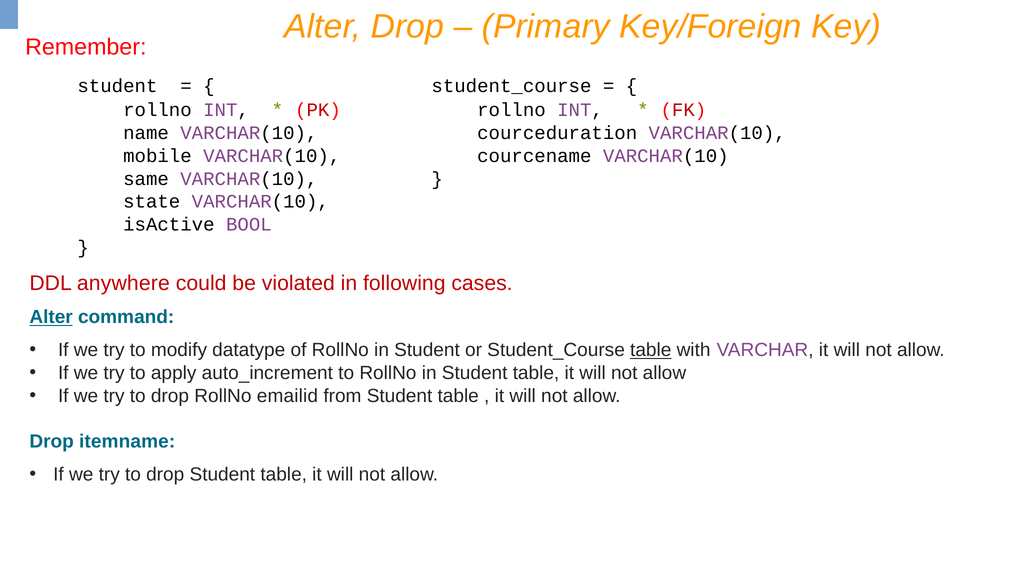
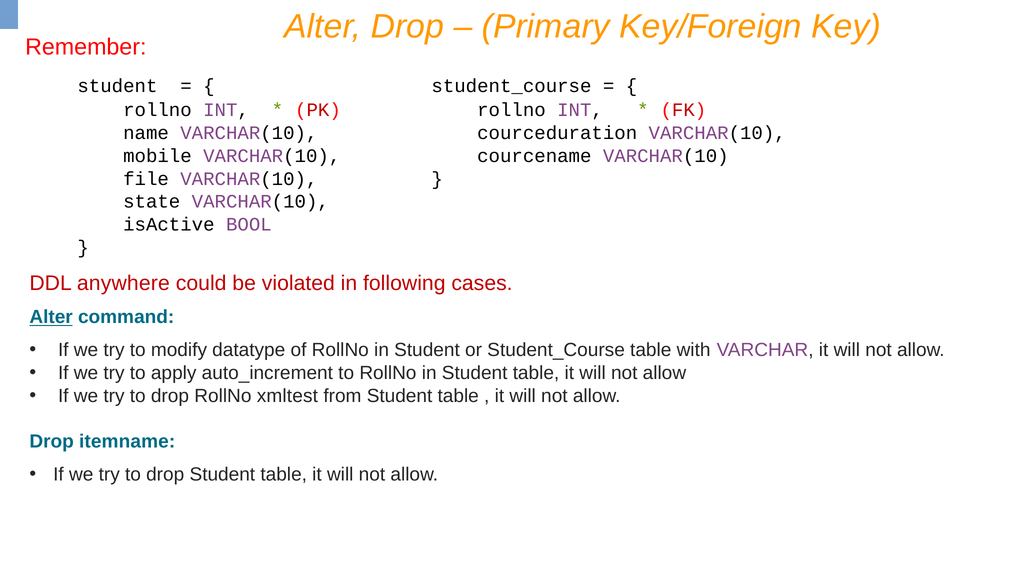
same: same -> file (146, 179)
table underline: present -> none (651, 350)
emailid: emailid -> xmltest (287, 396)
